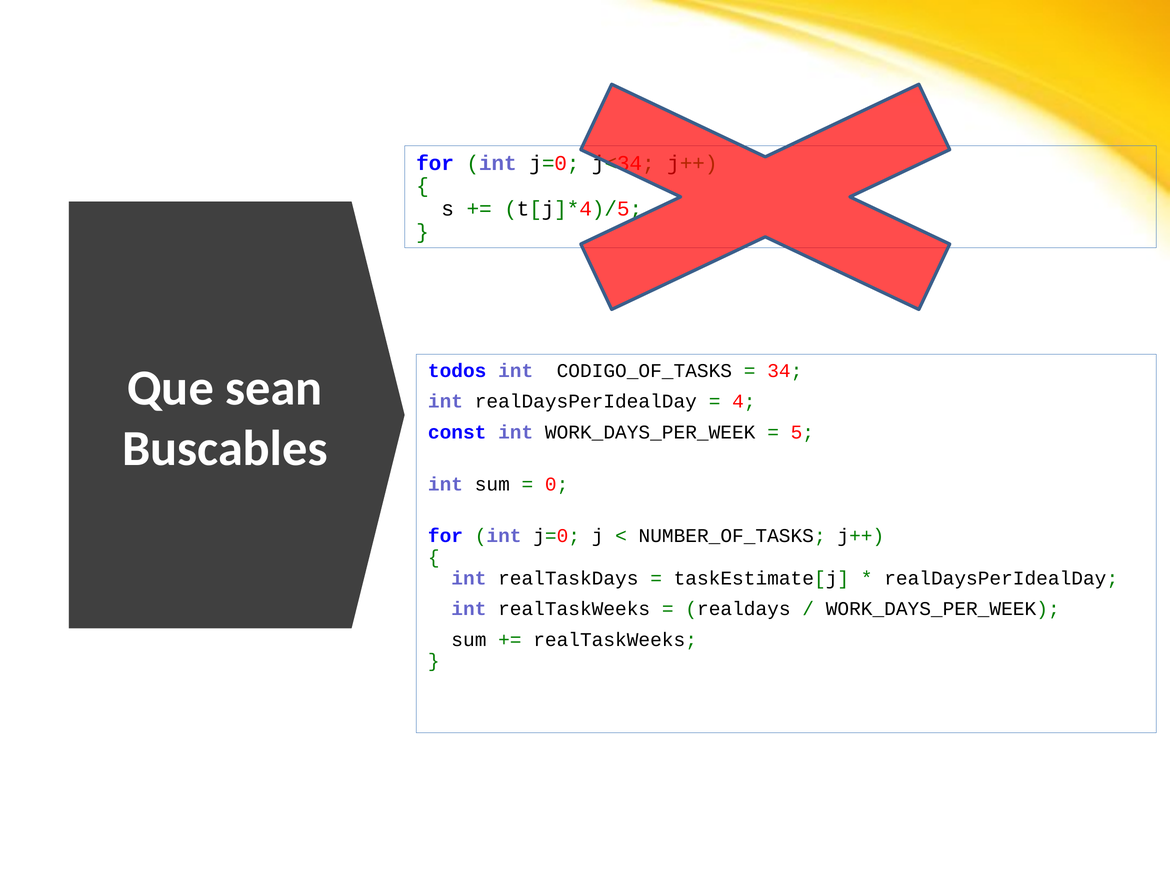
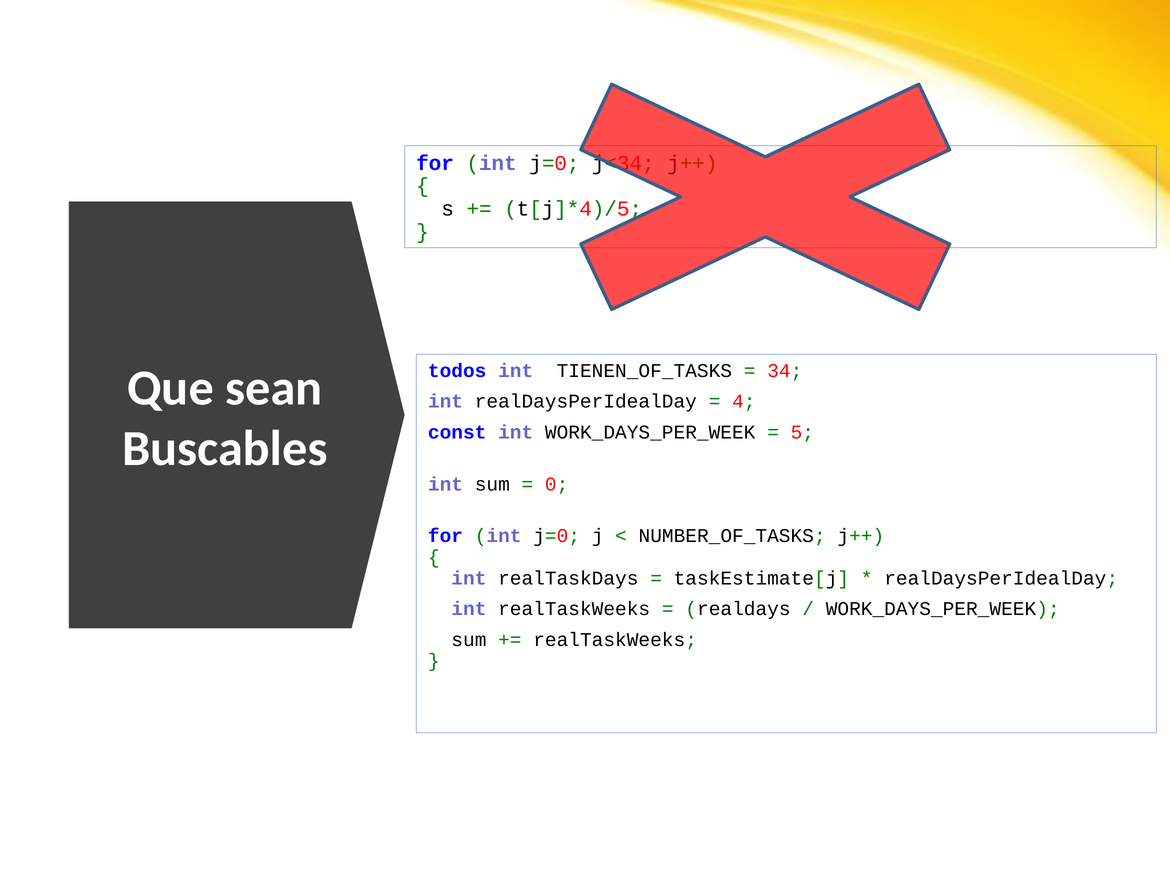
CODIGO_OF_TASKS: CODIGO_OF_TASKS -> TIENEN_OF_TASKS (644, 370)
